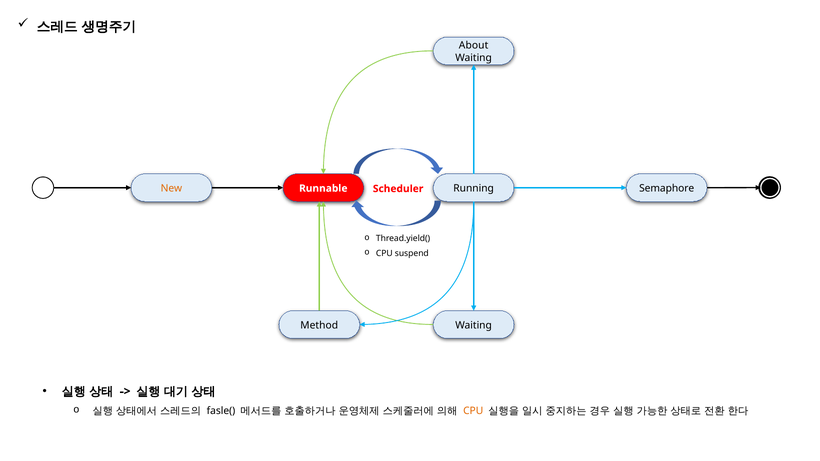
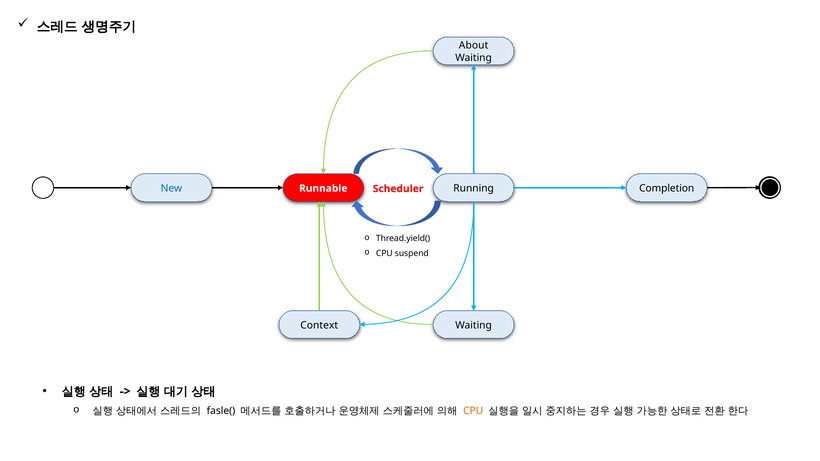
New colour: orange -> blue (171, 188)
Semaphore: Semaphore -> Completion (667, 188)
Method: Method -> Context (319, 325)
